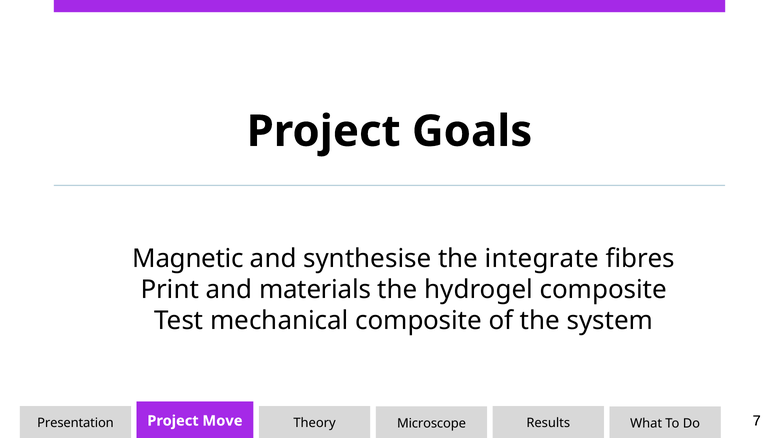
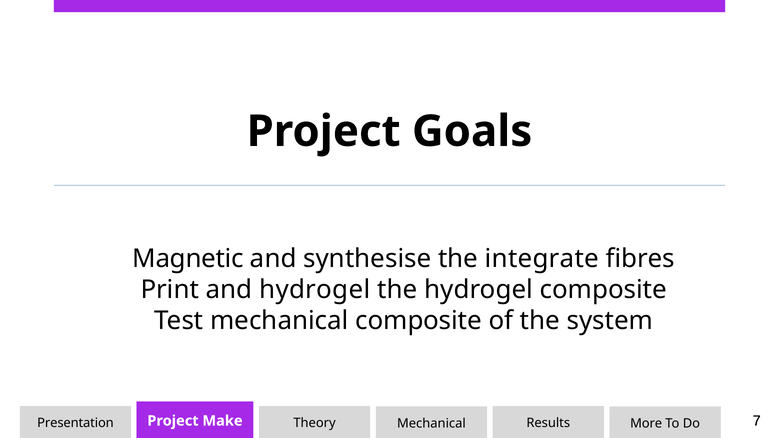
and materials: materials -> hydrogel (315, 290)
Move: Move -> Make (222, 421)
Theory Microscope: Microscope -> Mechanical (431, 423)
What: What -> More (646, 424)
